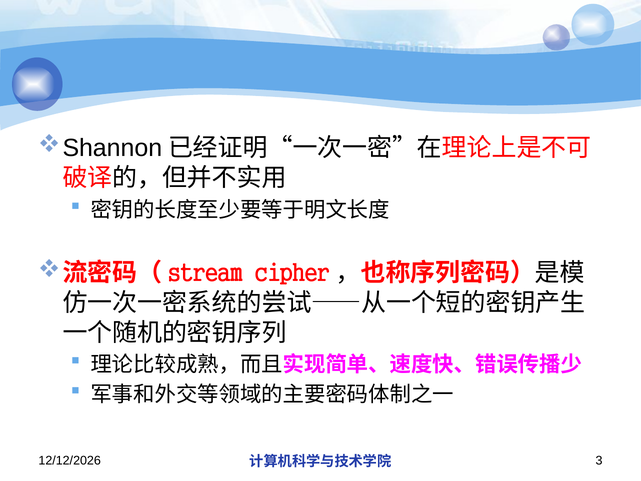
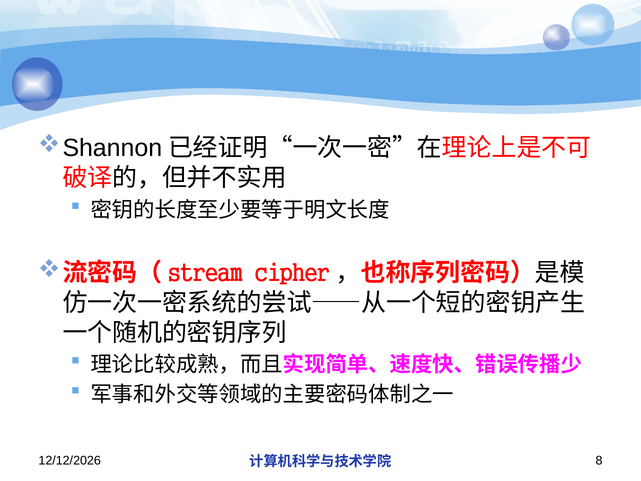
3: 3 -> 8 (599, 460)
